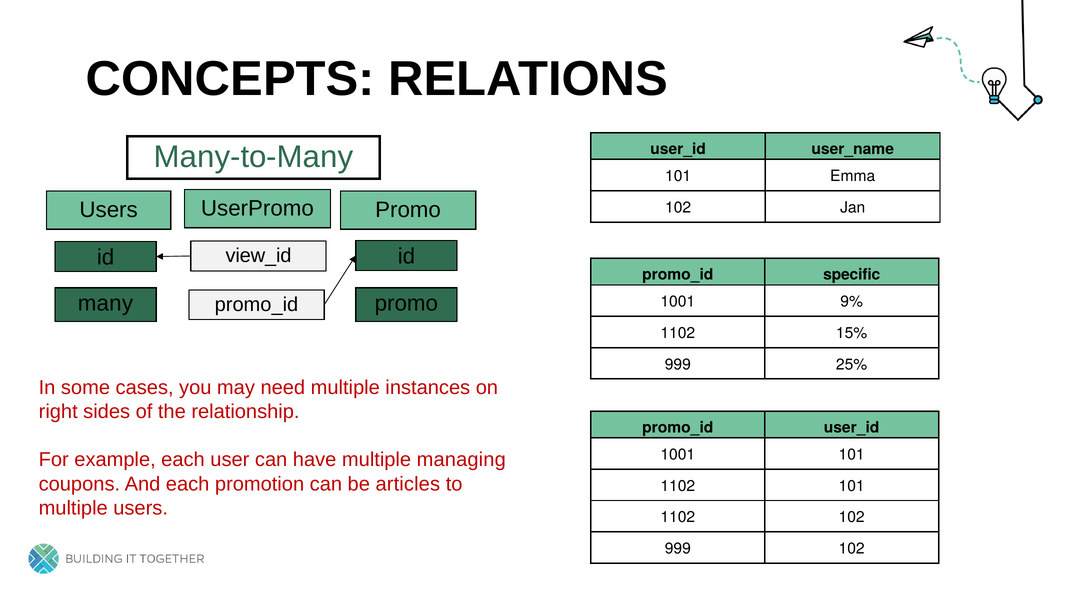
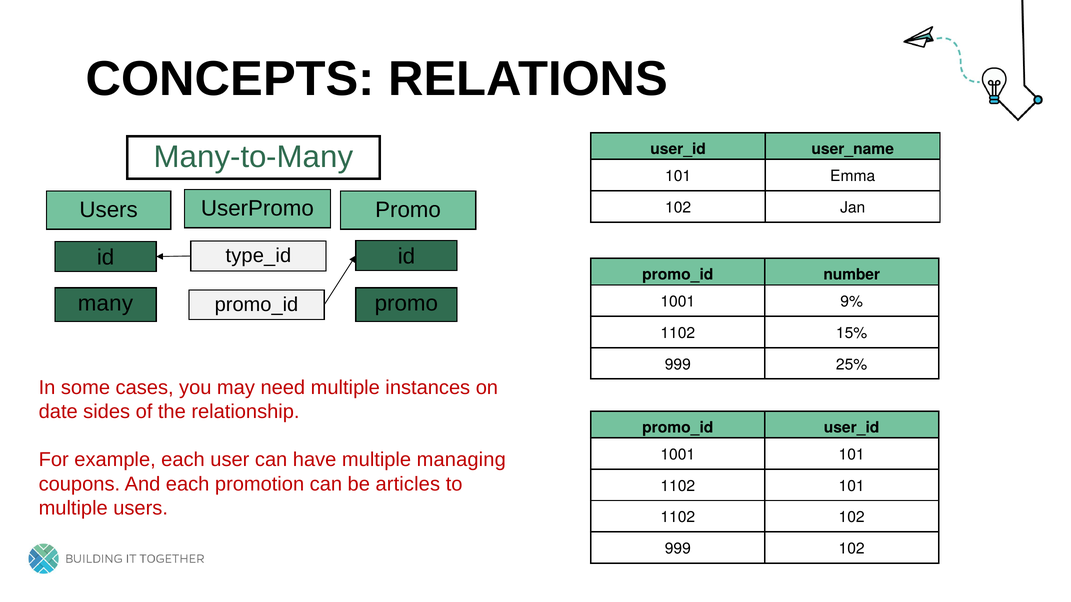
view_id: view_id -> type_id (258, 256)
specific: specific -> number (852, 275)
right: right -> date (58, 412)
